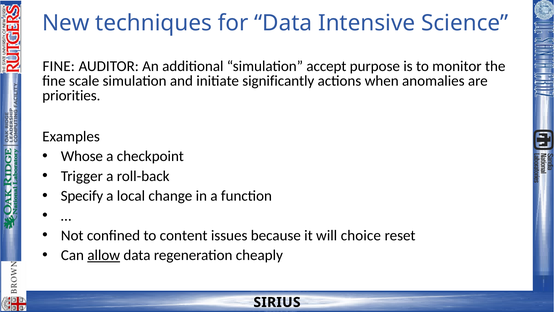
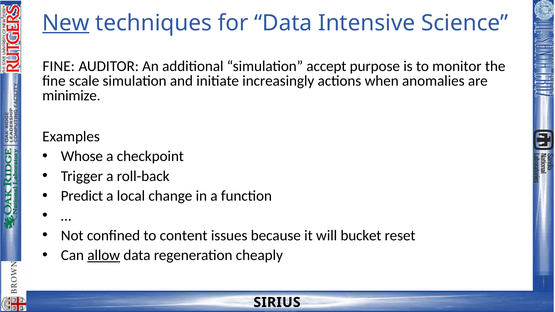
New underline: none -> present (66, 23)
significantly: significantly -> increasingly (278, 81)
priorities: priorities -> minimize (71, 95)
Specify: Specify -> Predict (82, 196)
choice: choice -> bucket (361, 236)
